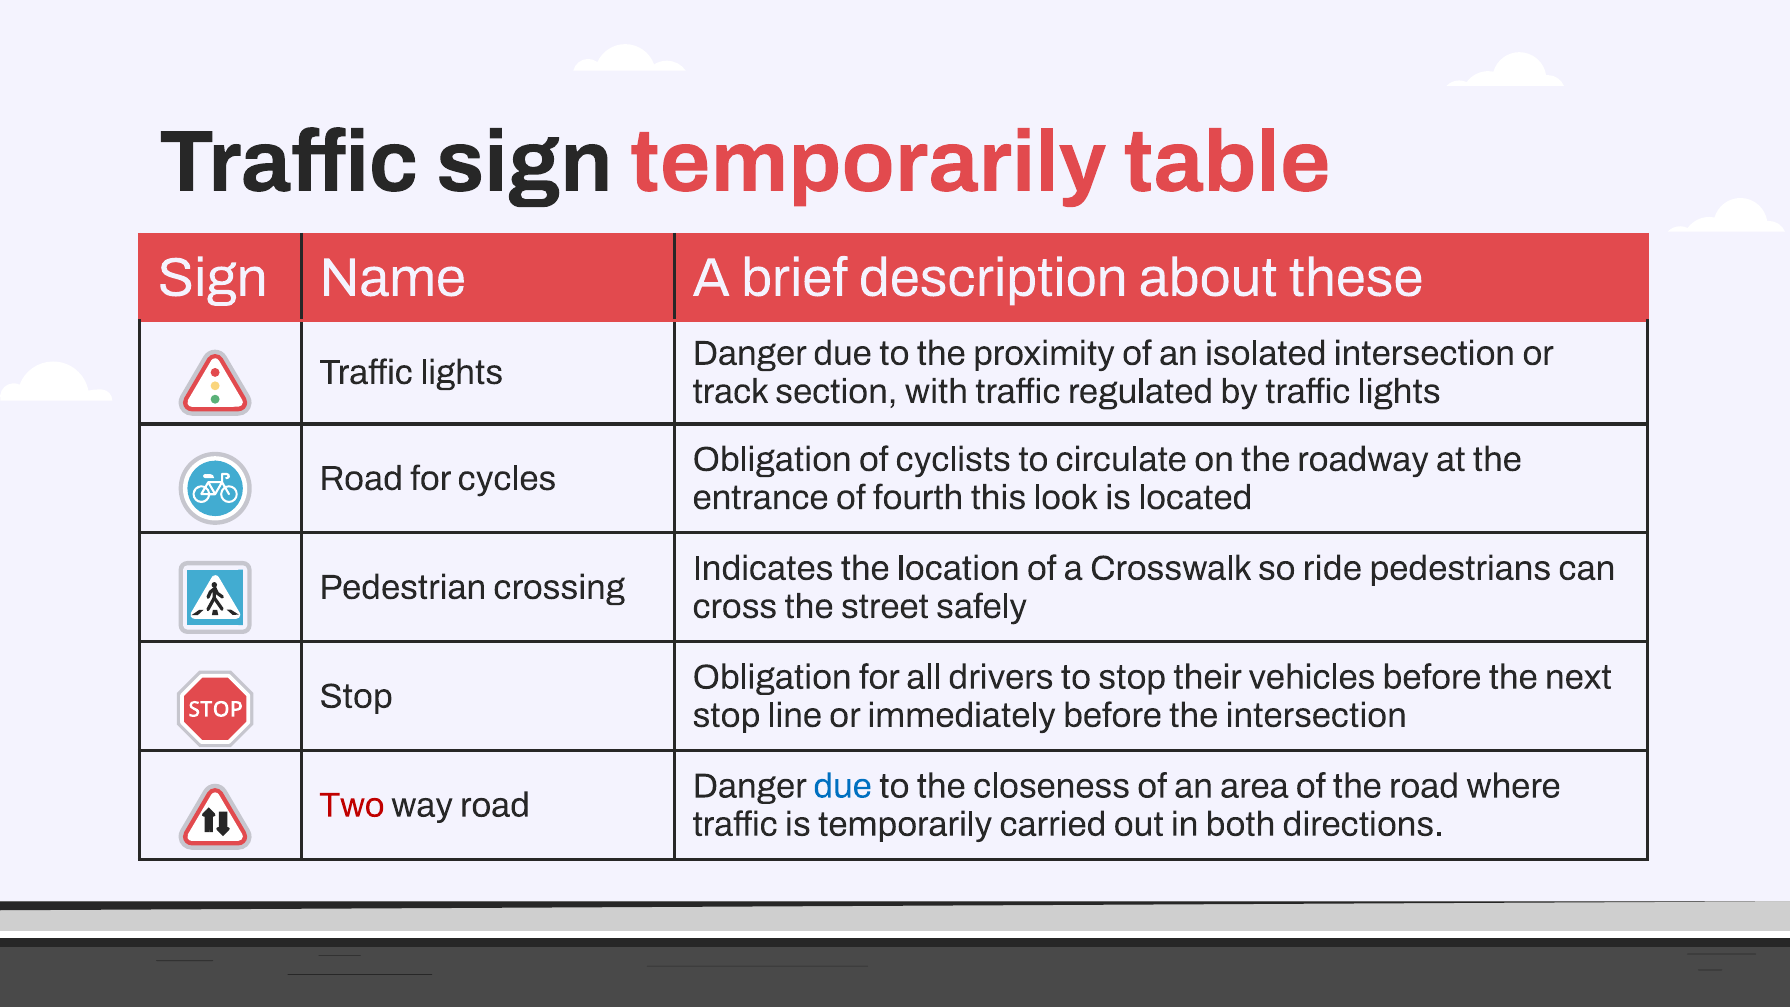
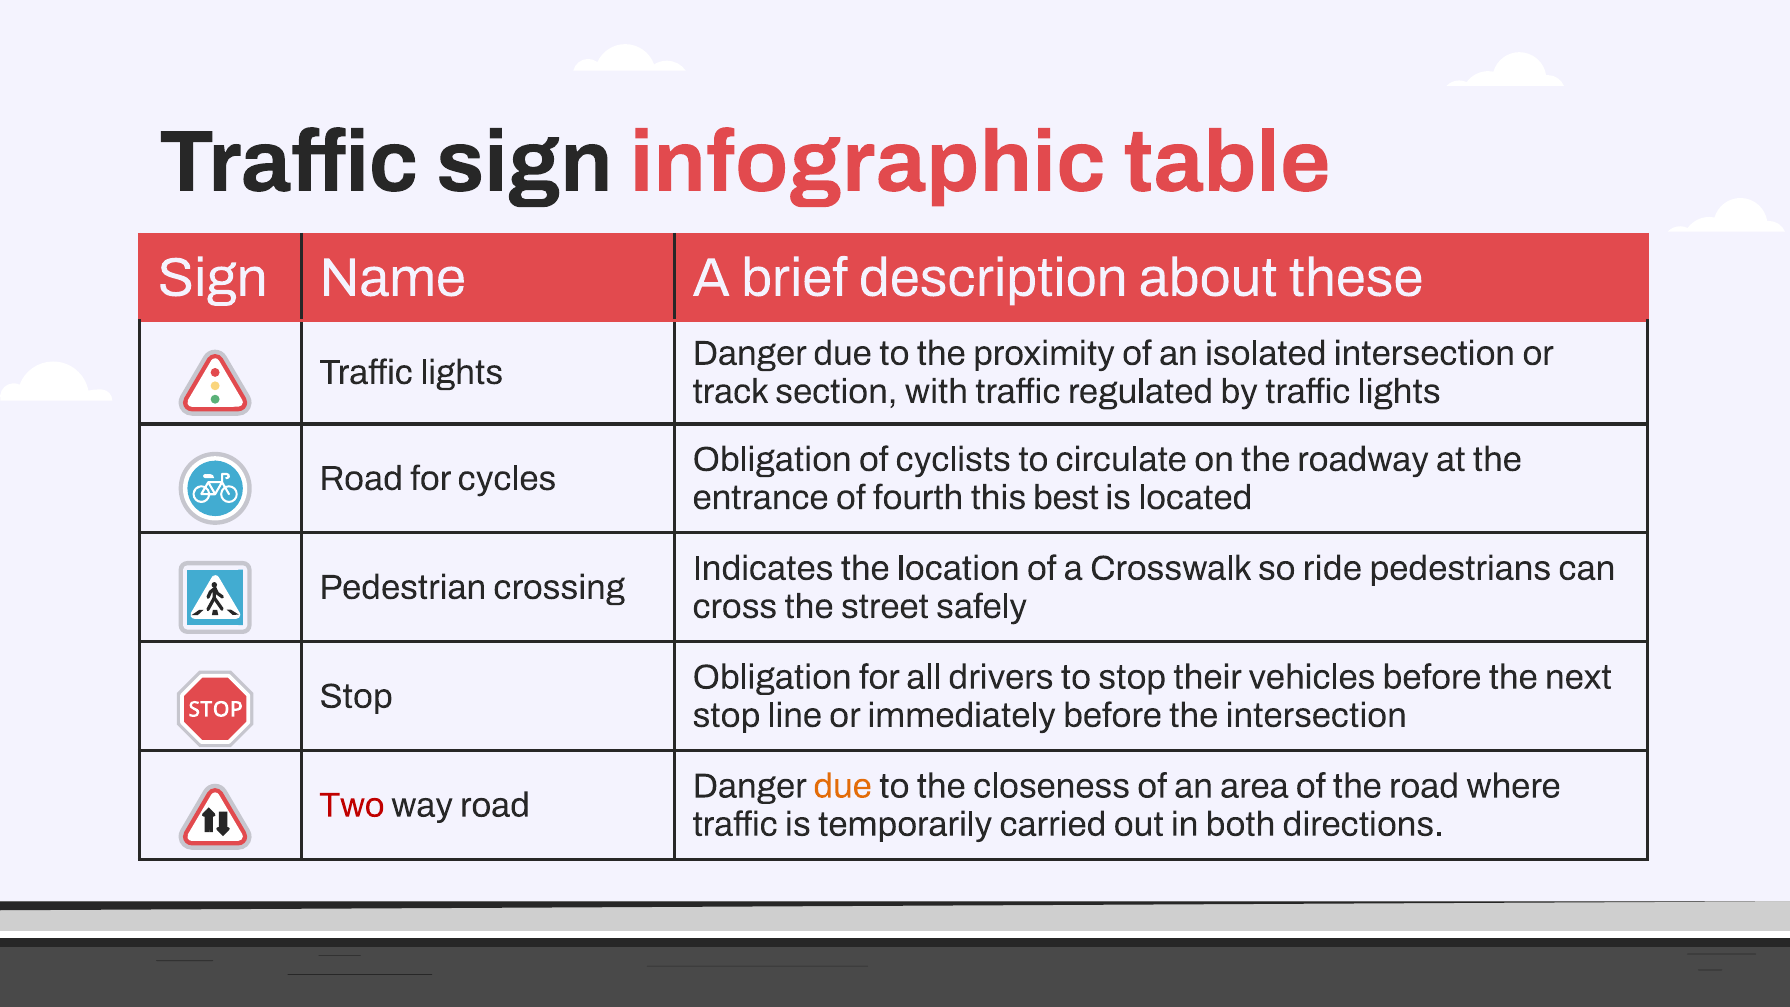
sign temporarily: temporarily -> infographic (868, 162)
look: look -> best (1066, 498)
due colour: blue -> orange (843, 786)
